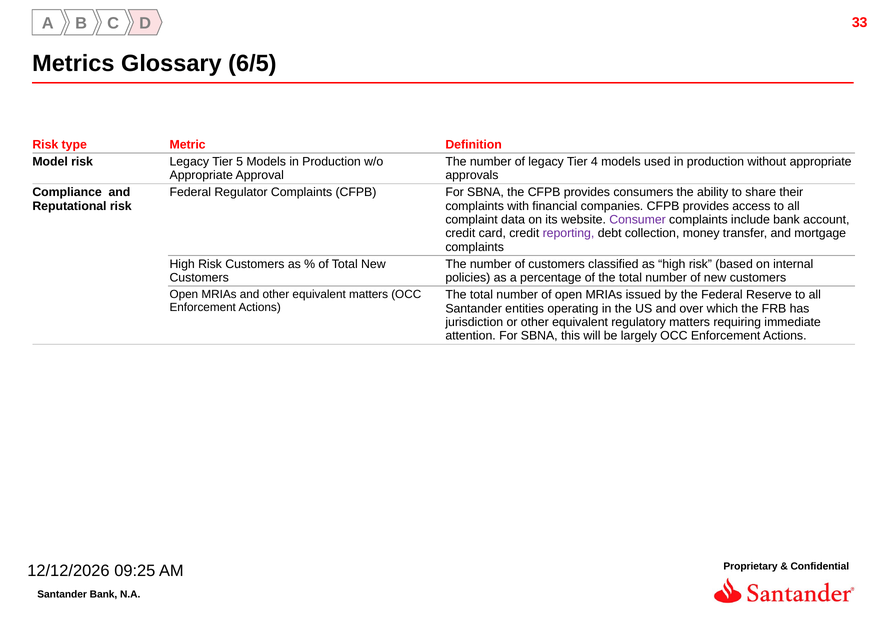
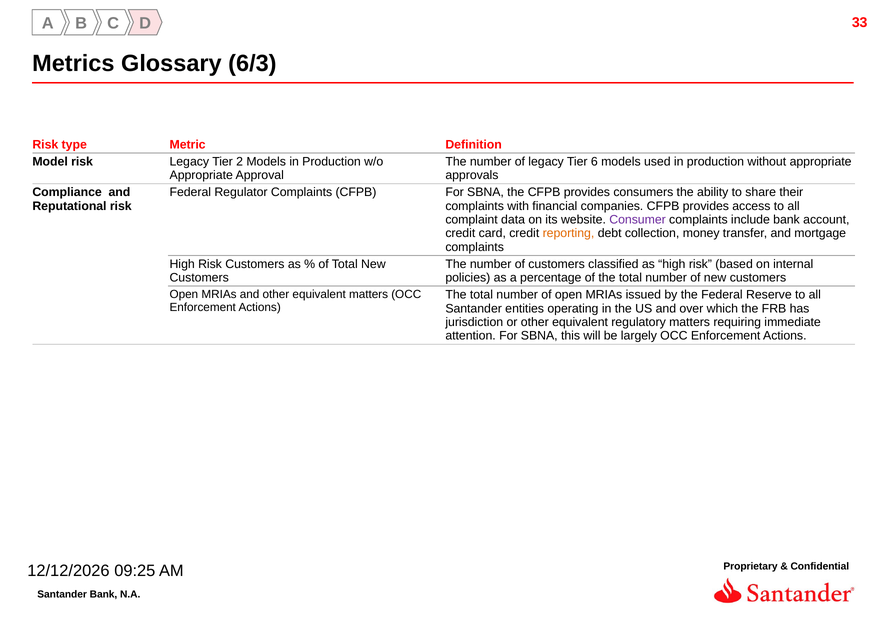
6/5: 6/5 -> 6/3 (252, 64)
5: 5 -> 2 (240, 162)
4: 4 -> 6 (594, 162)
reporting colour: purple -> orange (568, 233)
